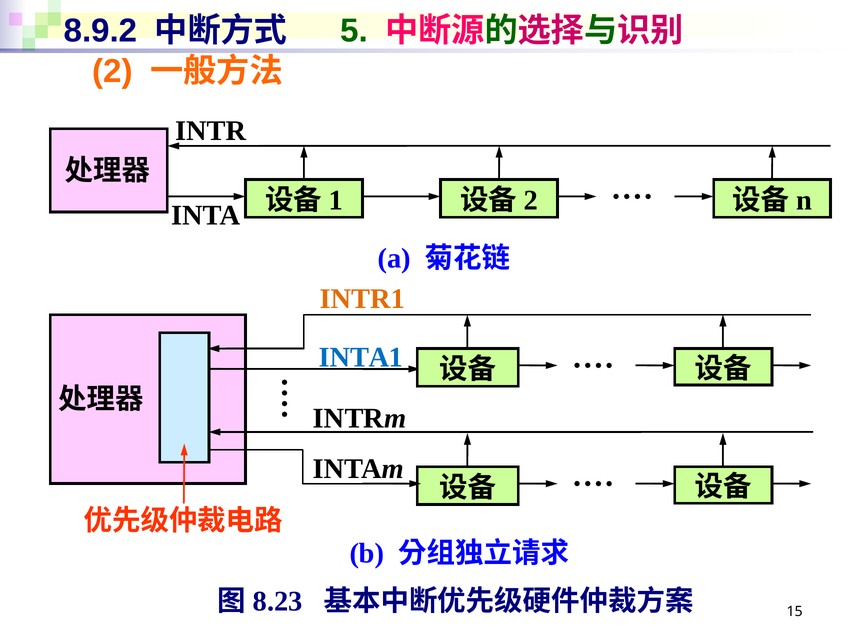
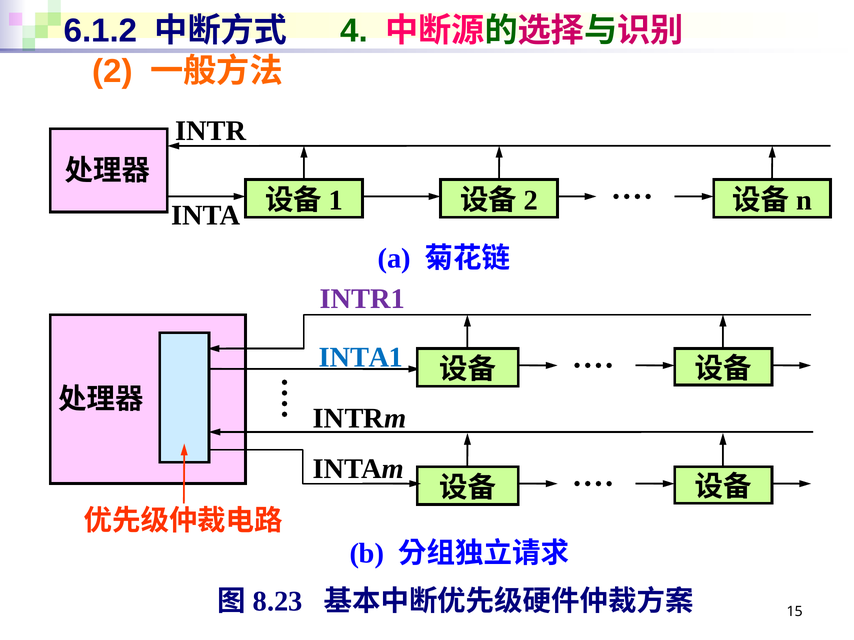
8.9.2: 8.9.2 -> 6.1.2 (101, 31)
5: 5 -> 4 (354, 31)
INTR1 colour: orange -> purple (362, 299)
